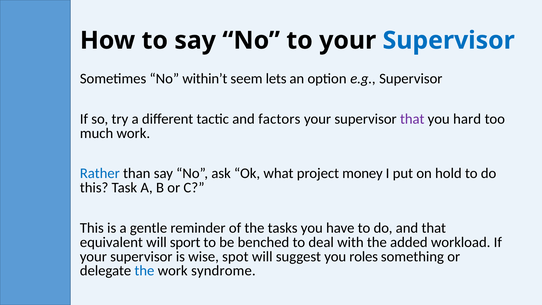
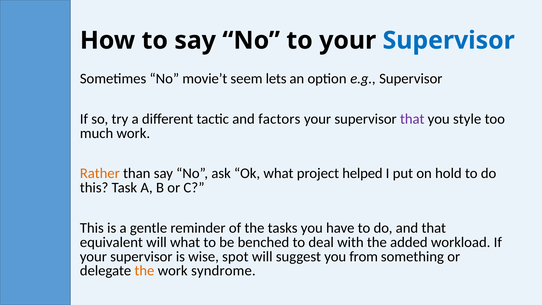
within’t: within’t -> movie’t (205, 79)
hard: hard -> style (467, 119)
Rather colour: blue -> orange (100, 173)
money: money -> helped (362, 173)
will sport: sport -> what (185, 242)
roles: roles -> from (364, 256)
the colour: blue -> orange (144, 271)
